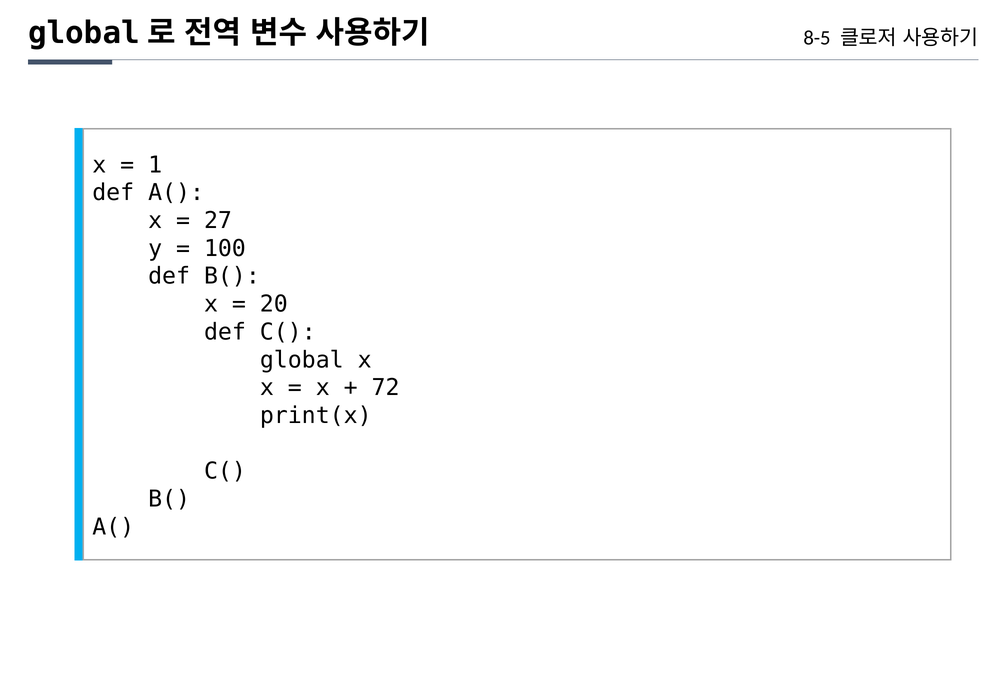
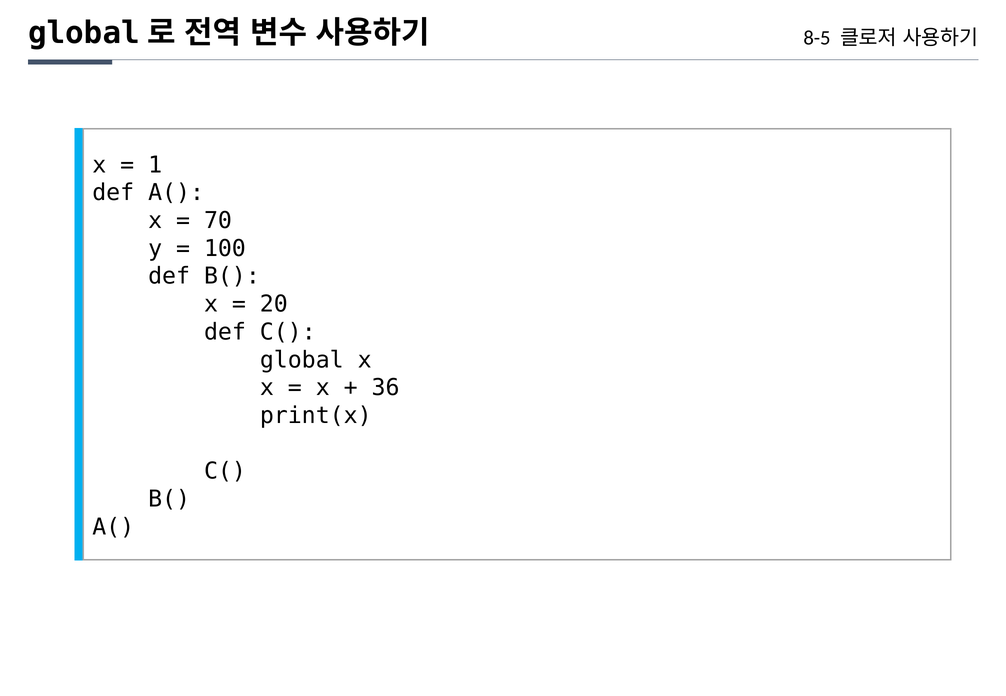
27: 27 -> 70 (218, 221)
72: 72 -> 36 (386, 388)
